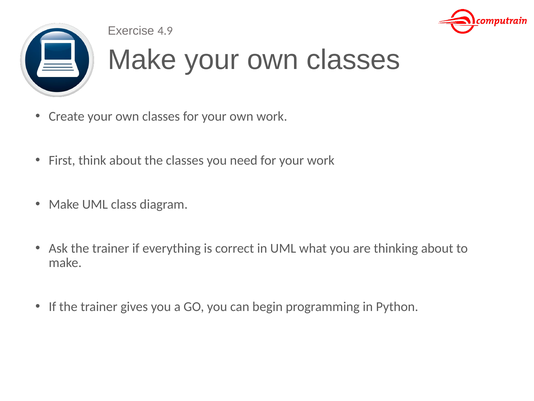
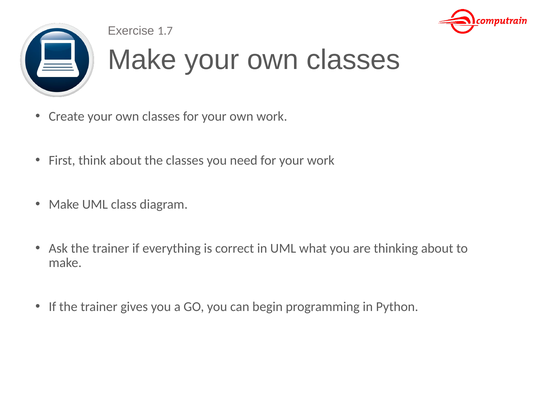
4.9: 4.9 -> 1.7 (165, 31)
